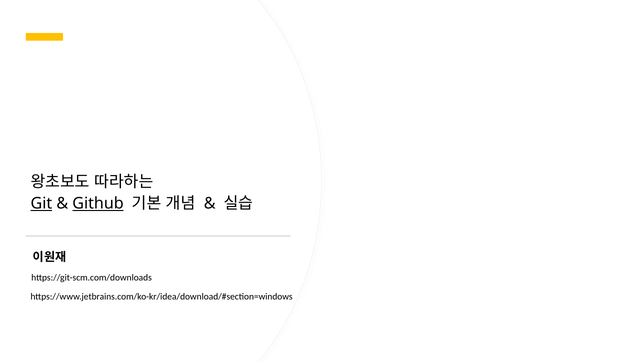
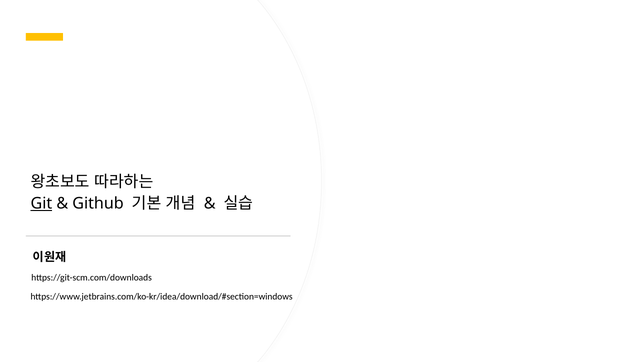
Github underline: present -> none (98, 203)
